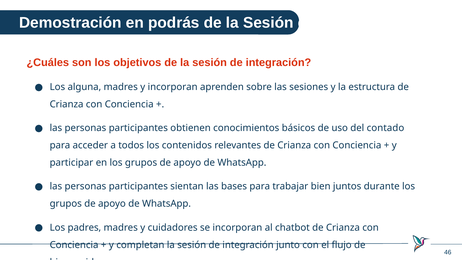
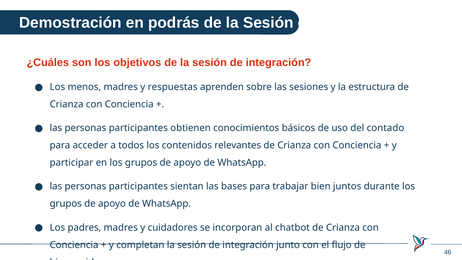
alguna: alguna -> menos (84, 87)
y incorporan: incorporan -> respuestas (173, 87)
